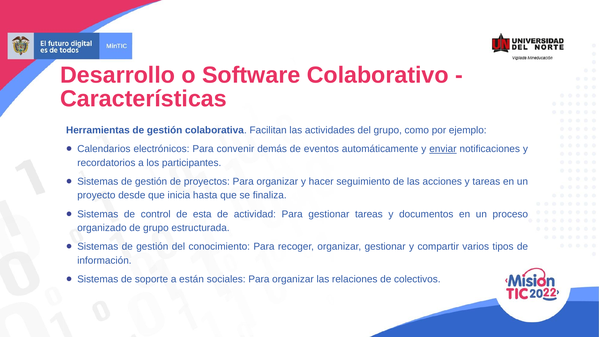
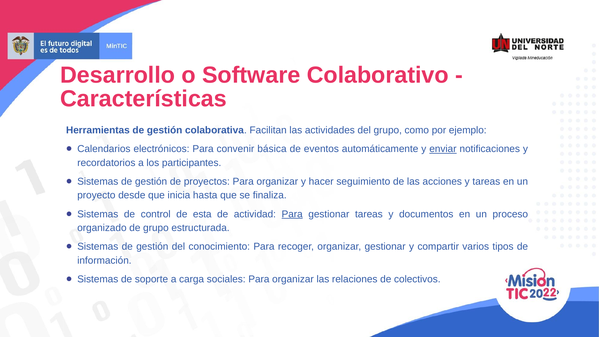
demás: demás -> básica (272, 149)
Para underline: none -> present (292, 214)
están: están -> carga (192, 279)
